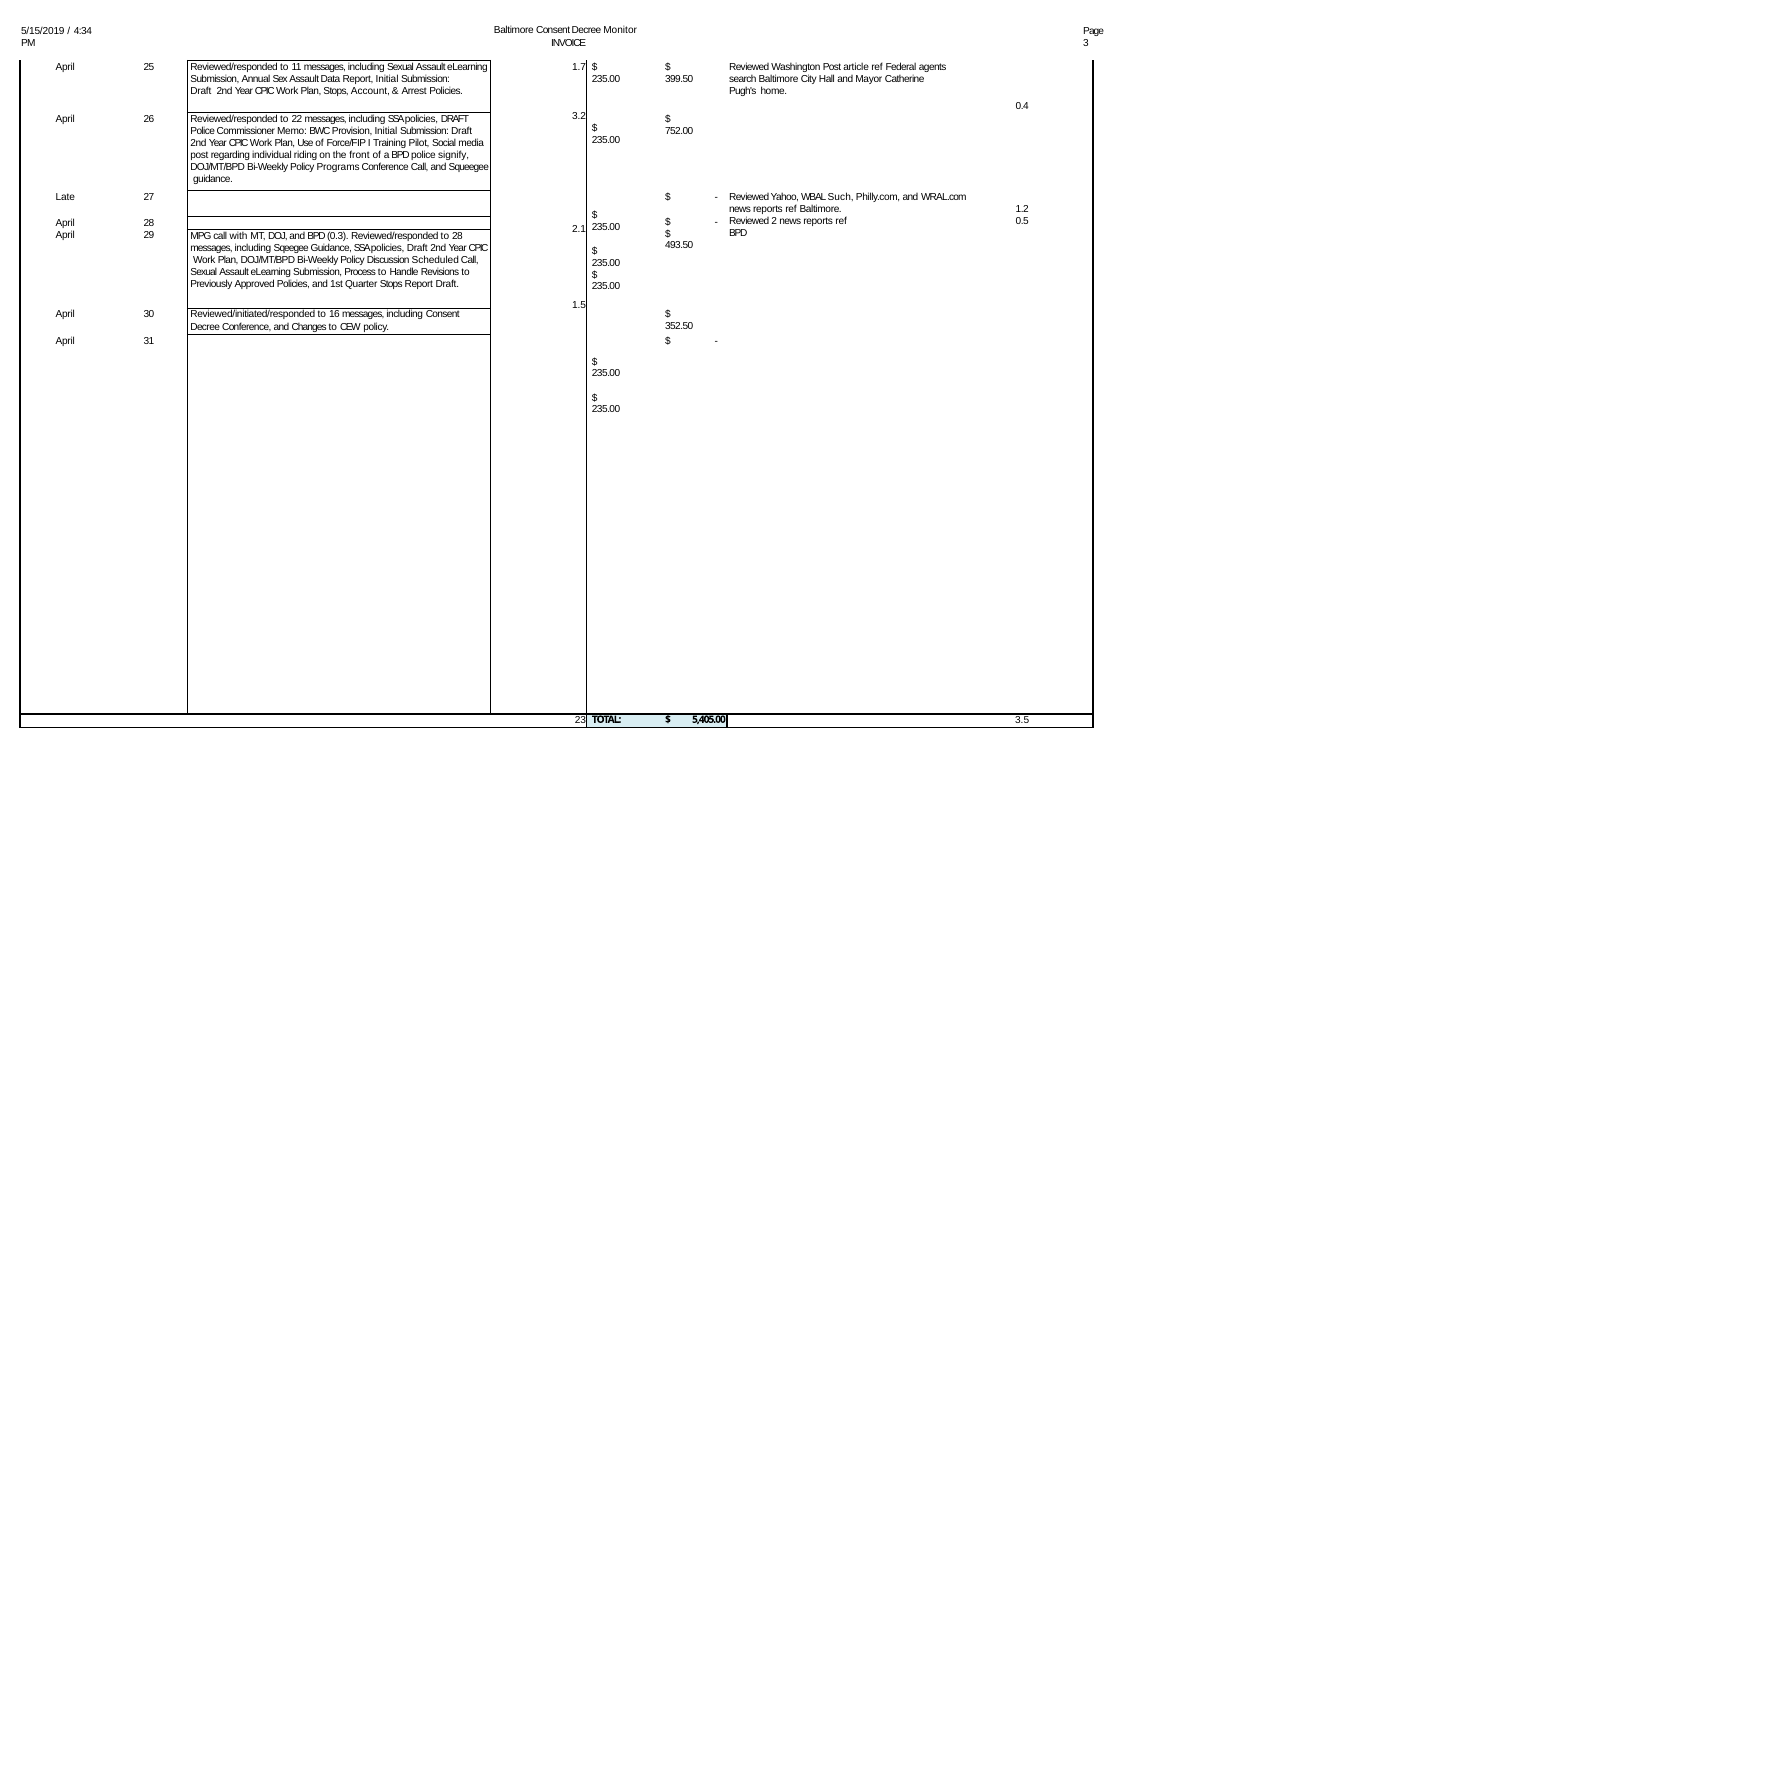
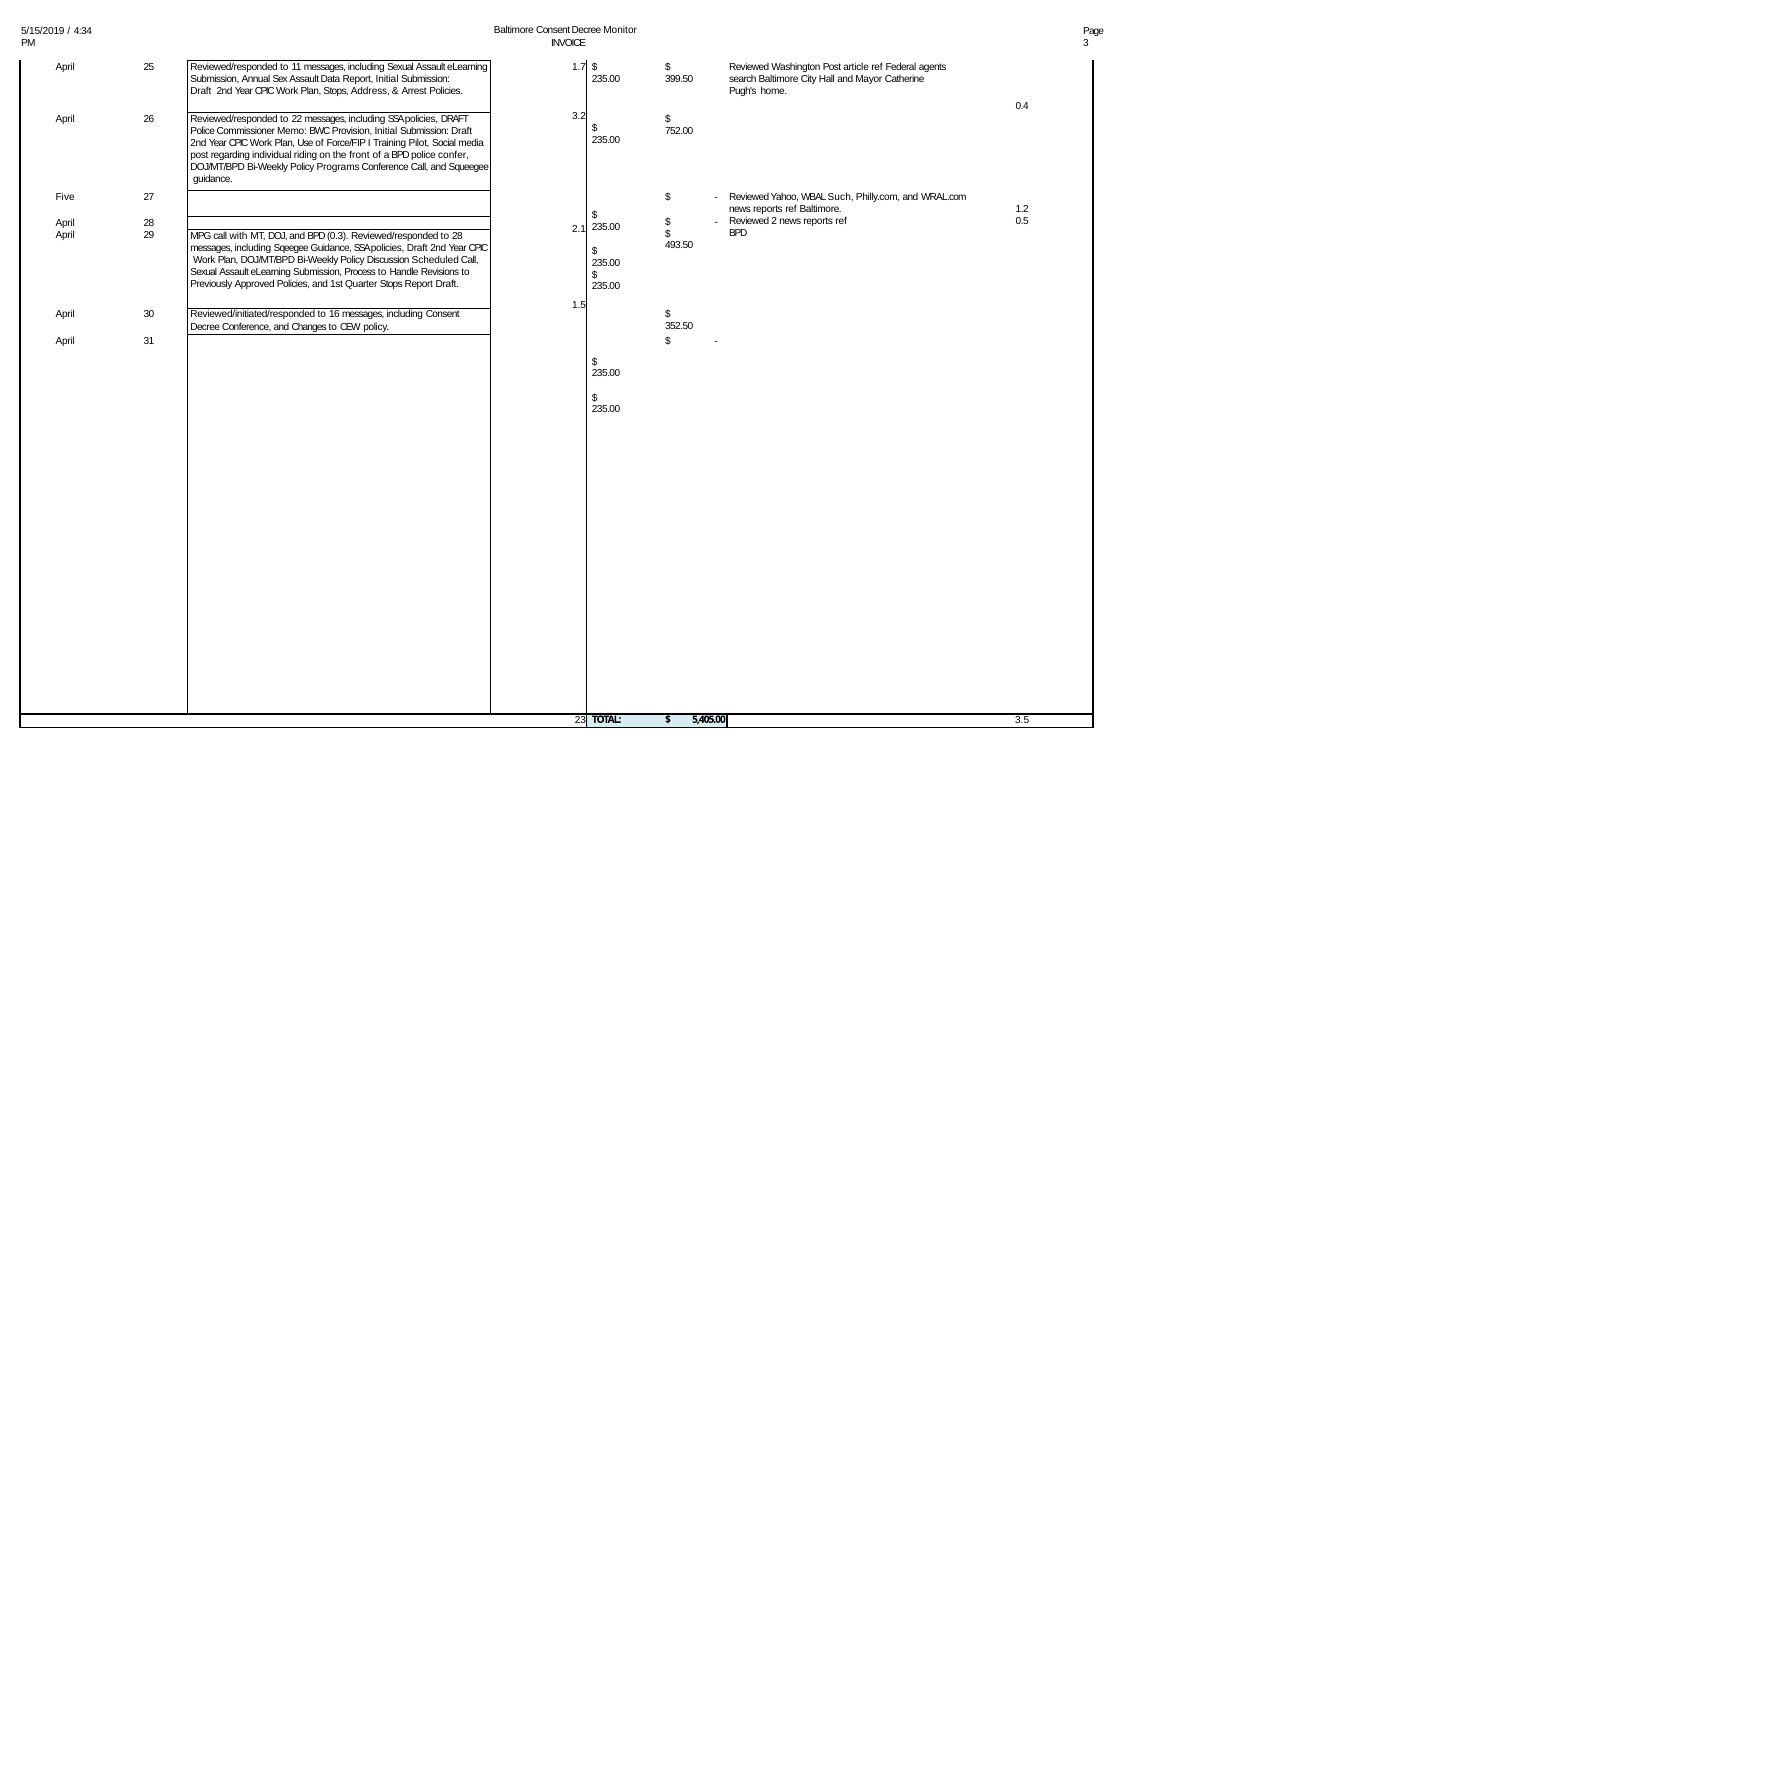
Account: Account -> Address (370, 91)
signify: signify -> confer (454, 155)
Late: Late -> Five (65, 197)
